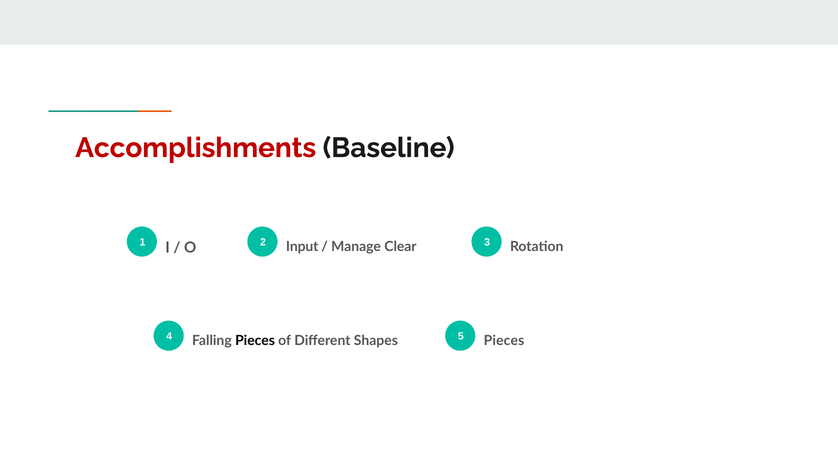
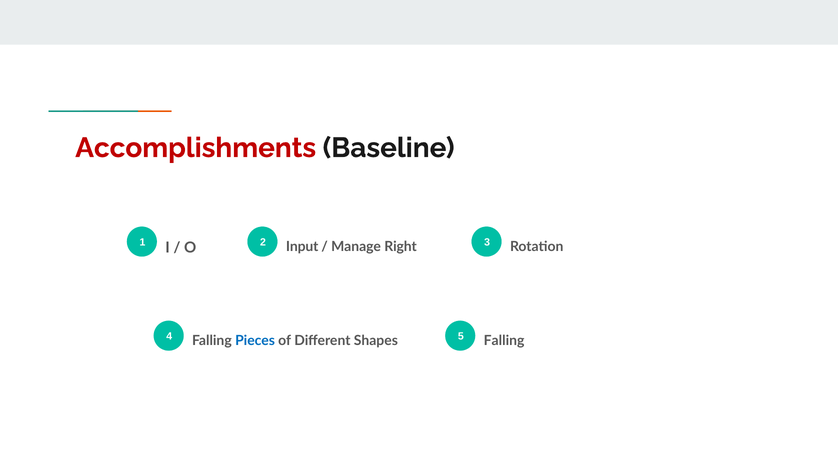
Clear: Clear -> Right (401, 247)
Pieces colour: black -> blue (255, 341)
Shapes Pieces: Pieces -> Falling (504, 341)
